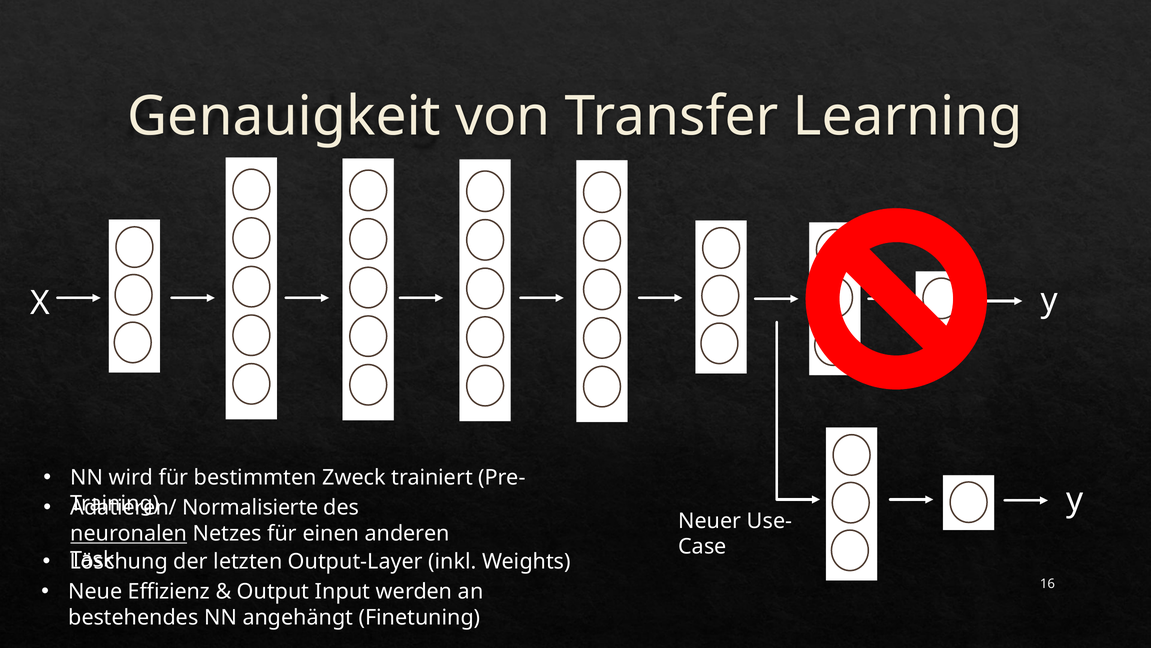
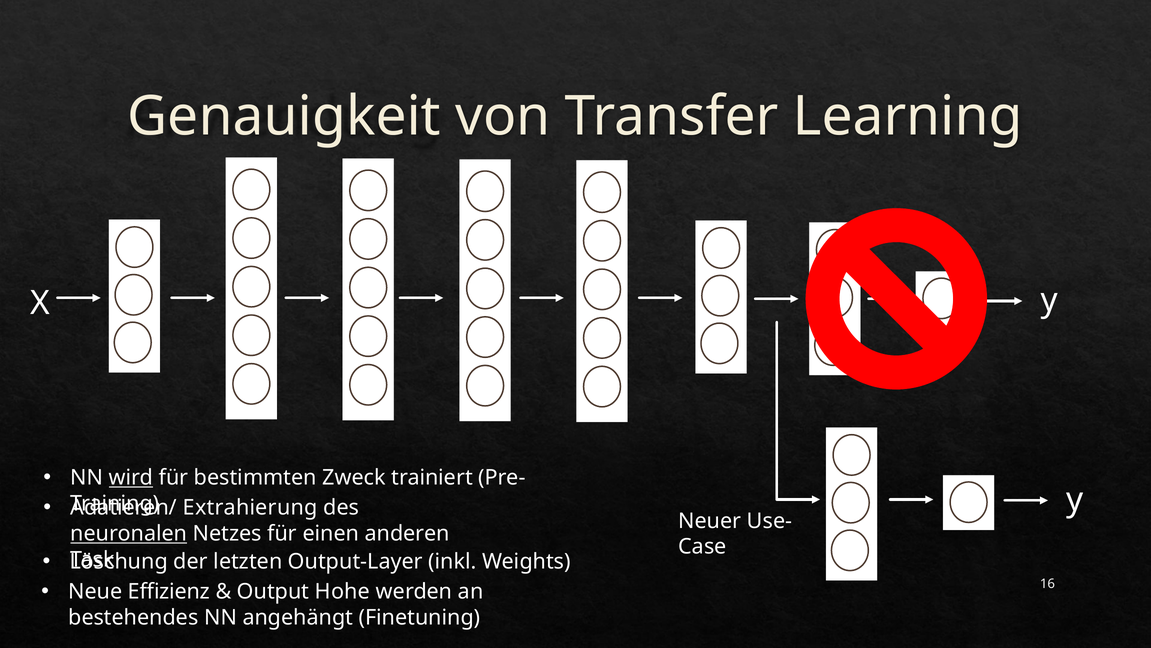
wird underline: none -> present (131, 477)
Normalisierte: Normalisierte -> Extrahierung (250, 507)
Input: Input -> Hohe (343, 591)
